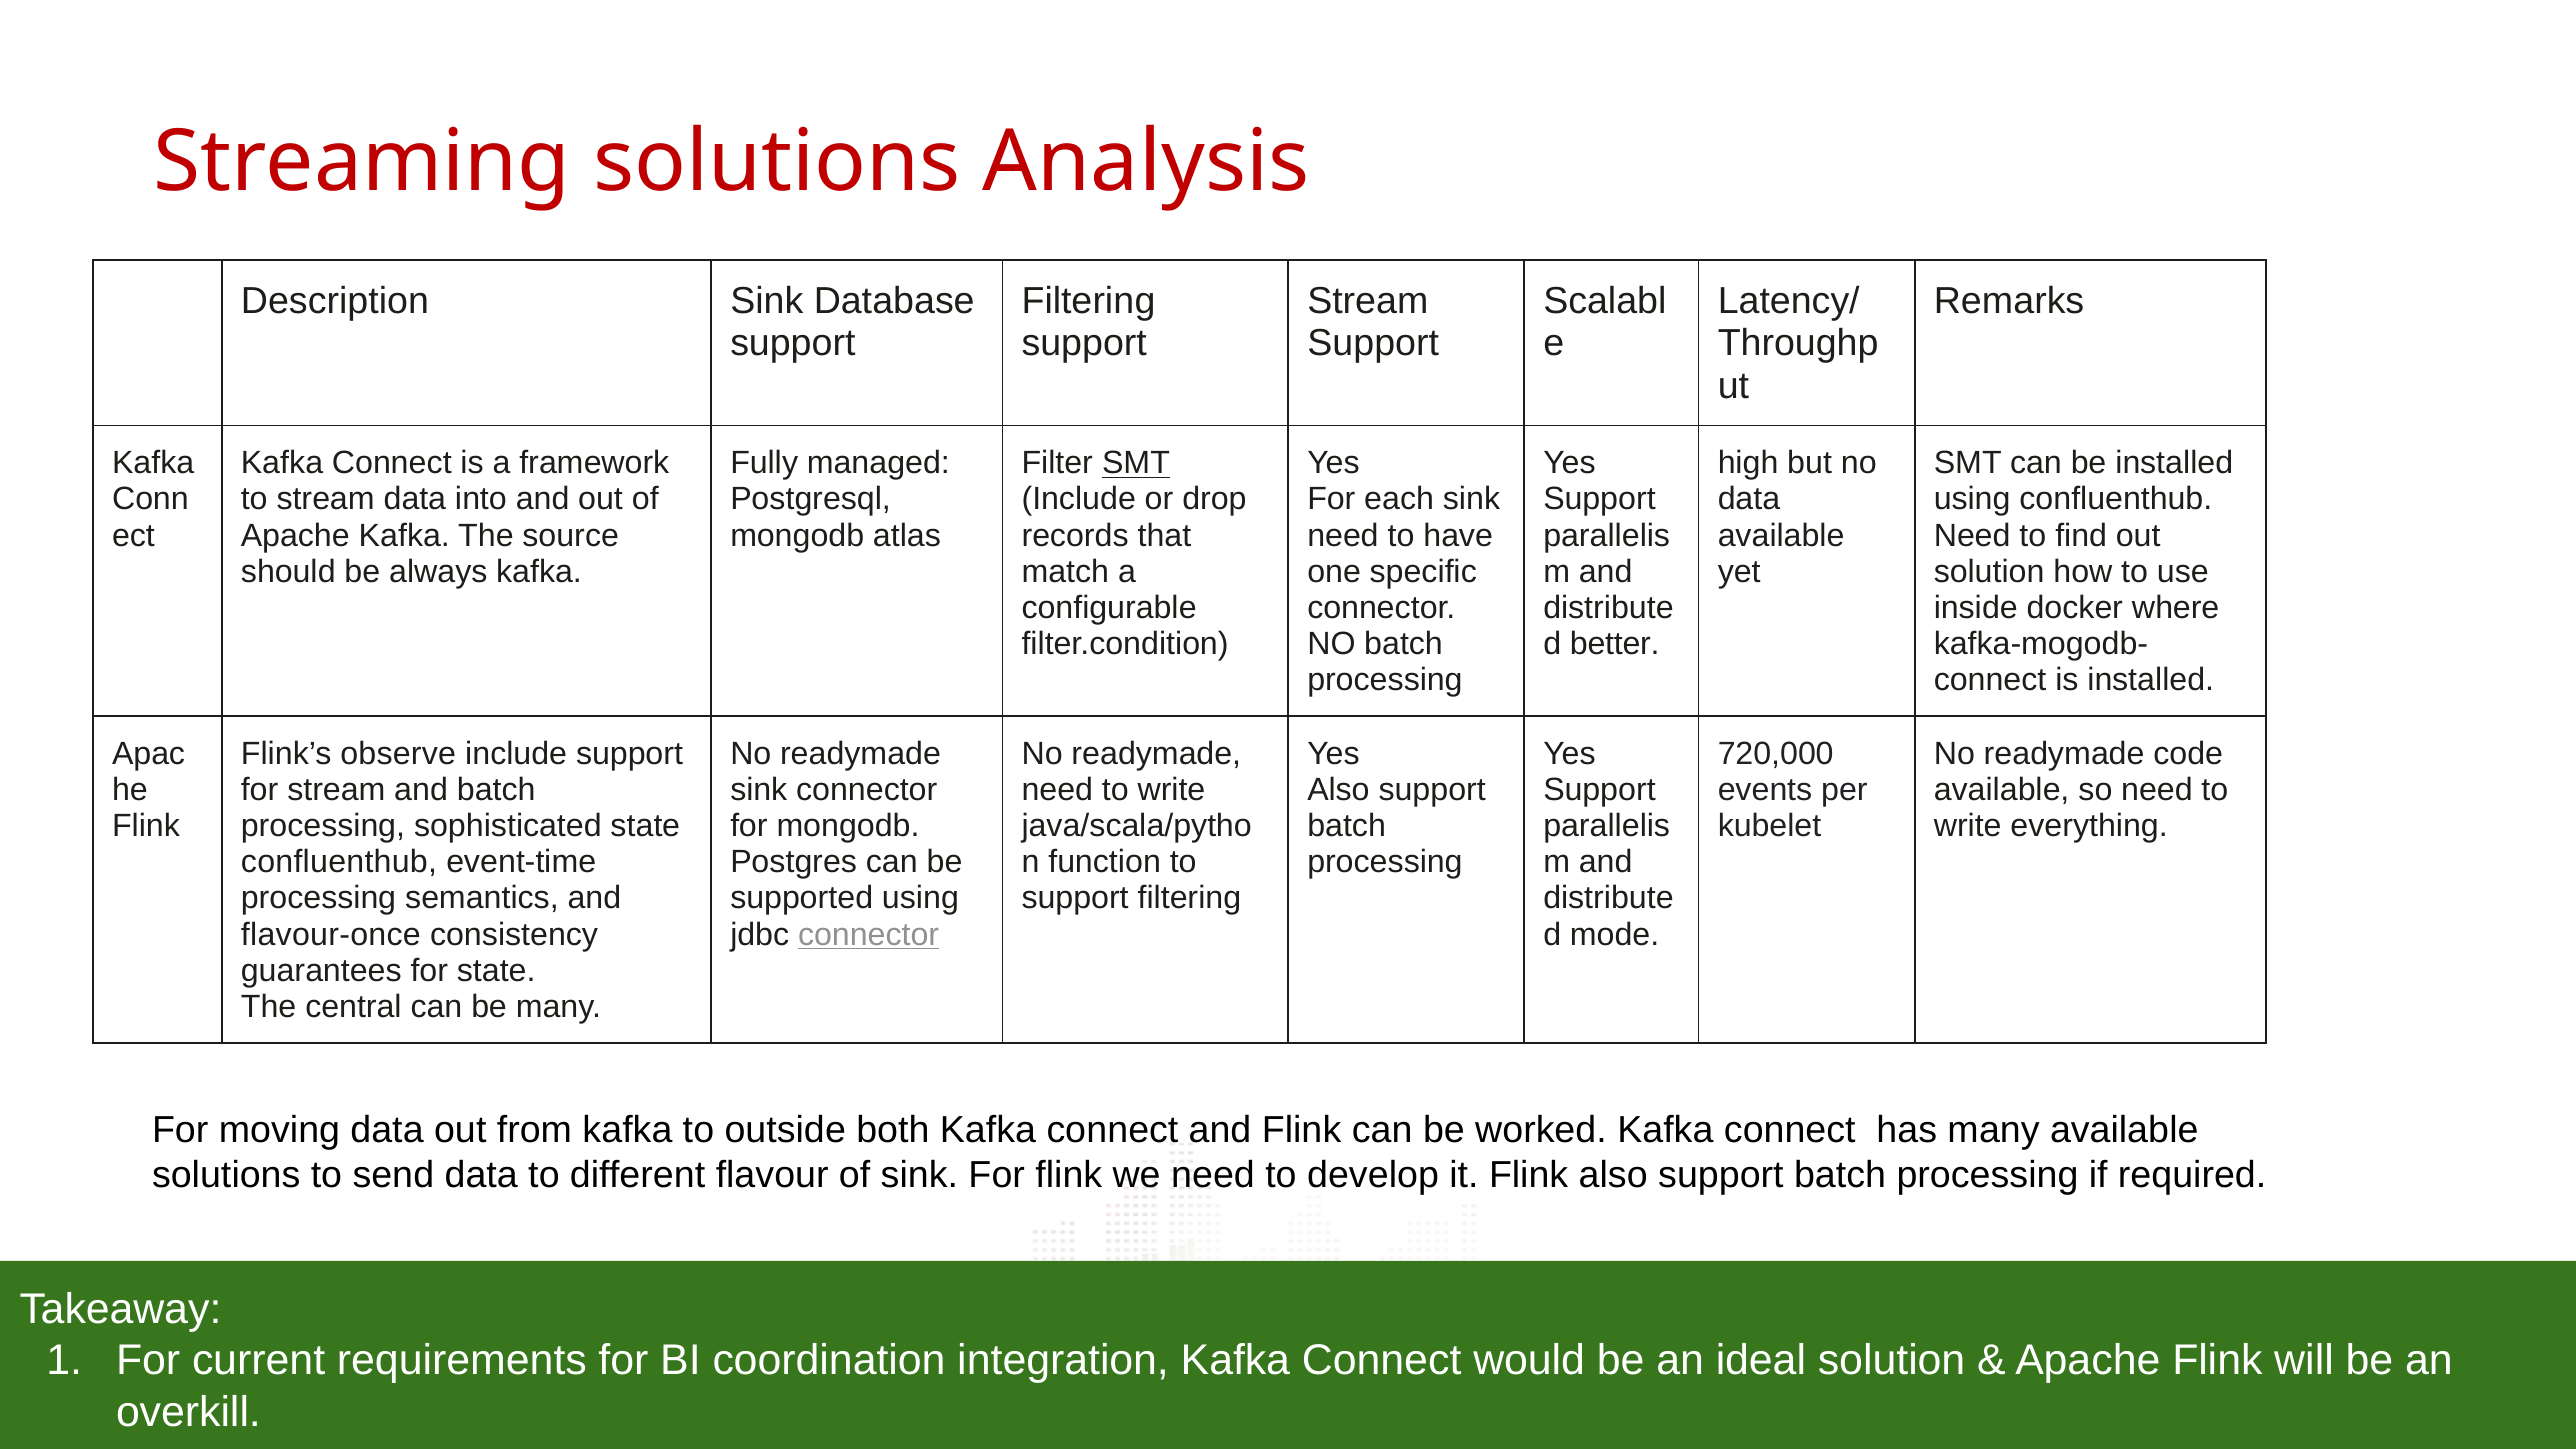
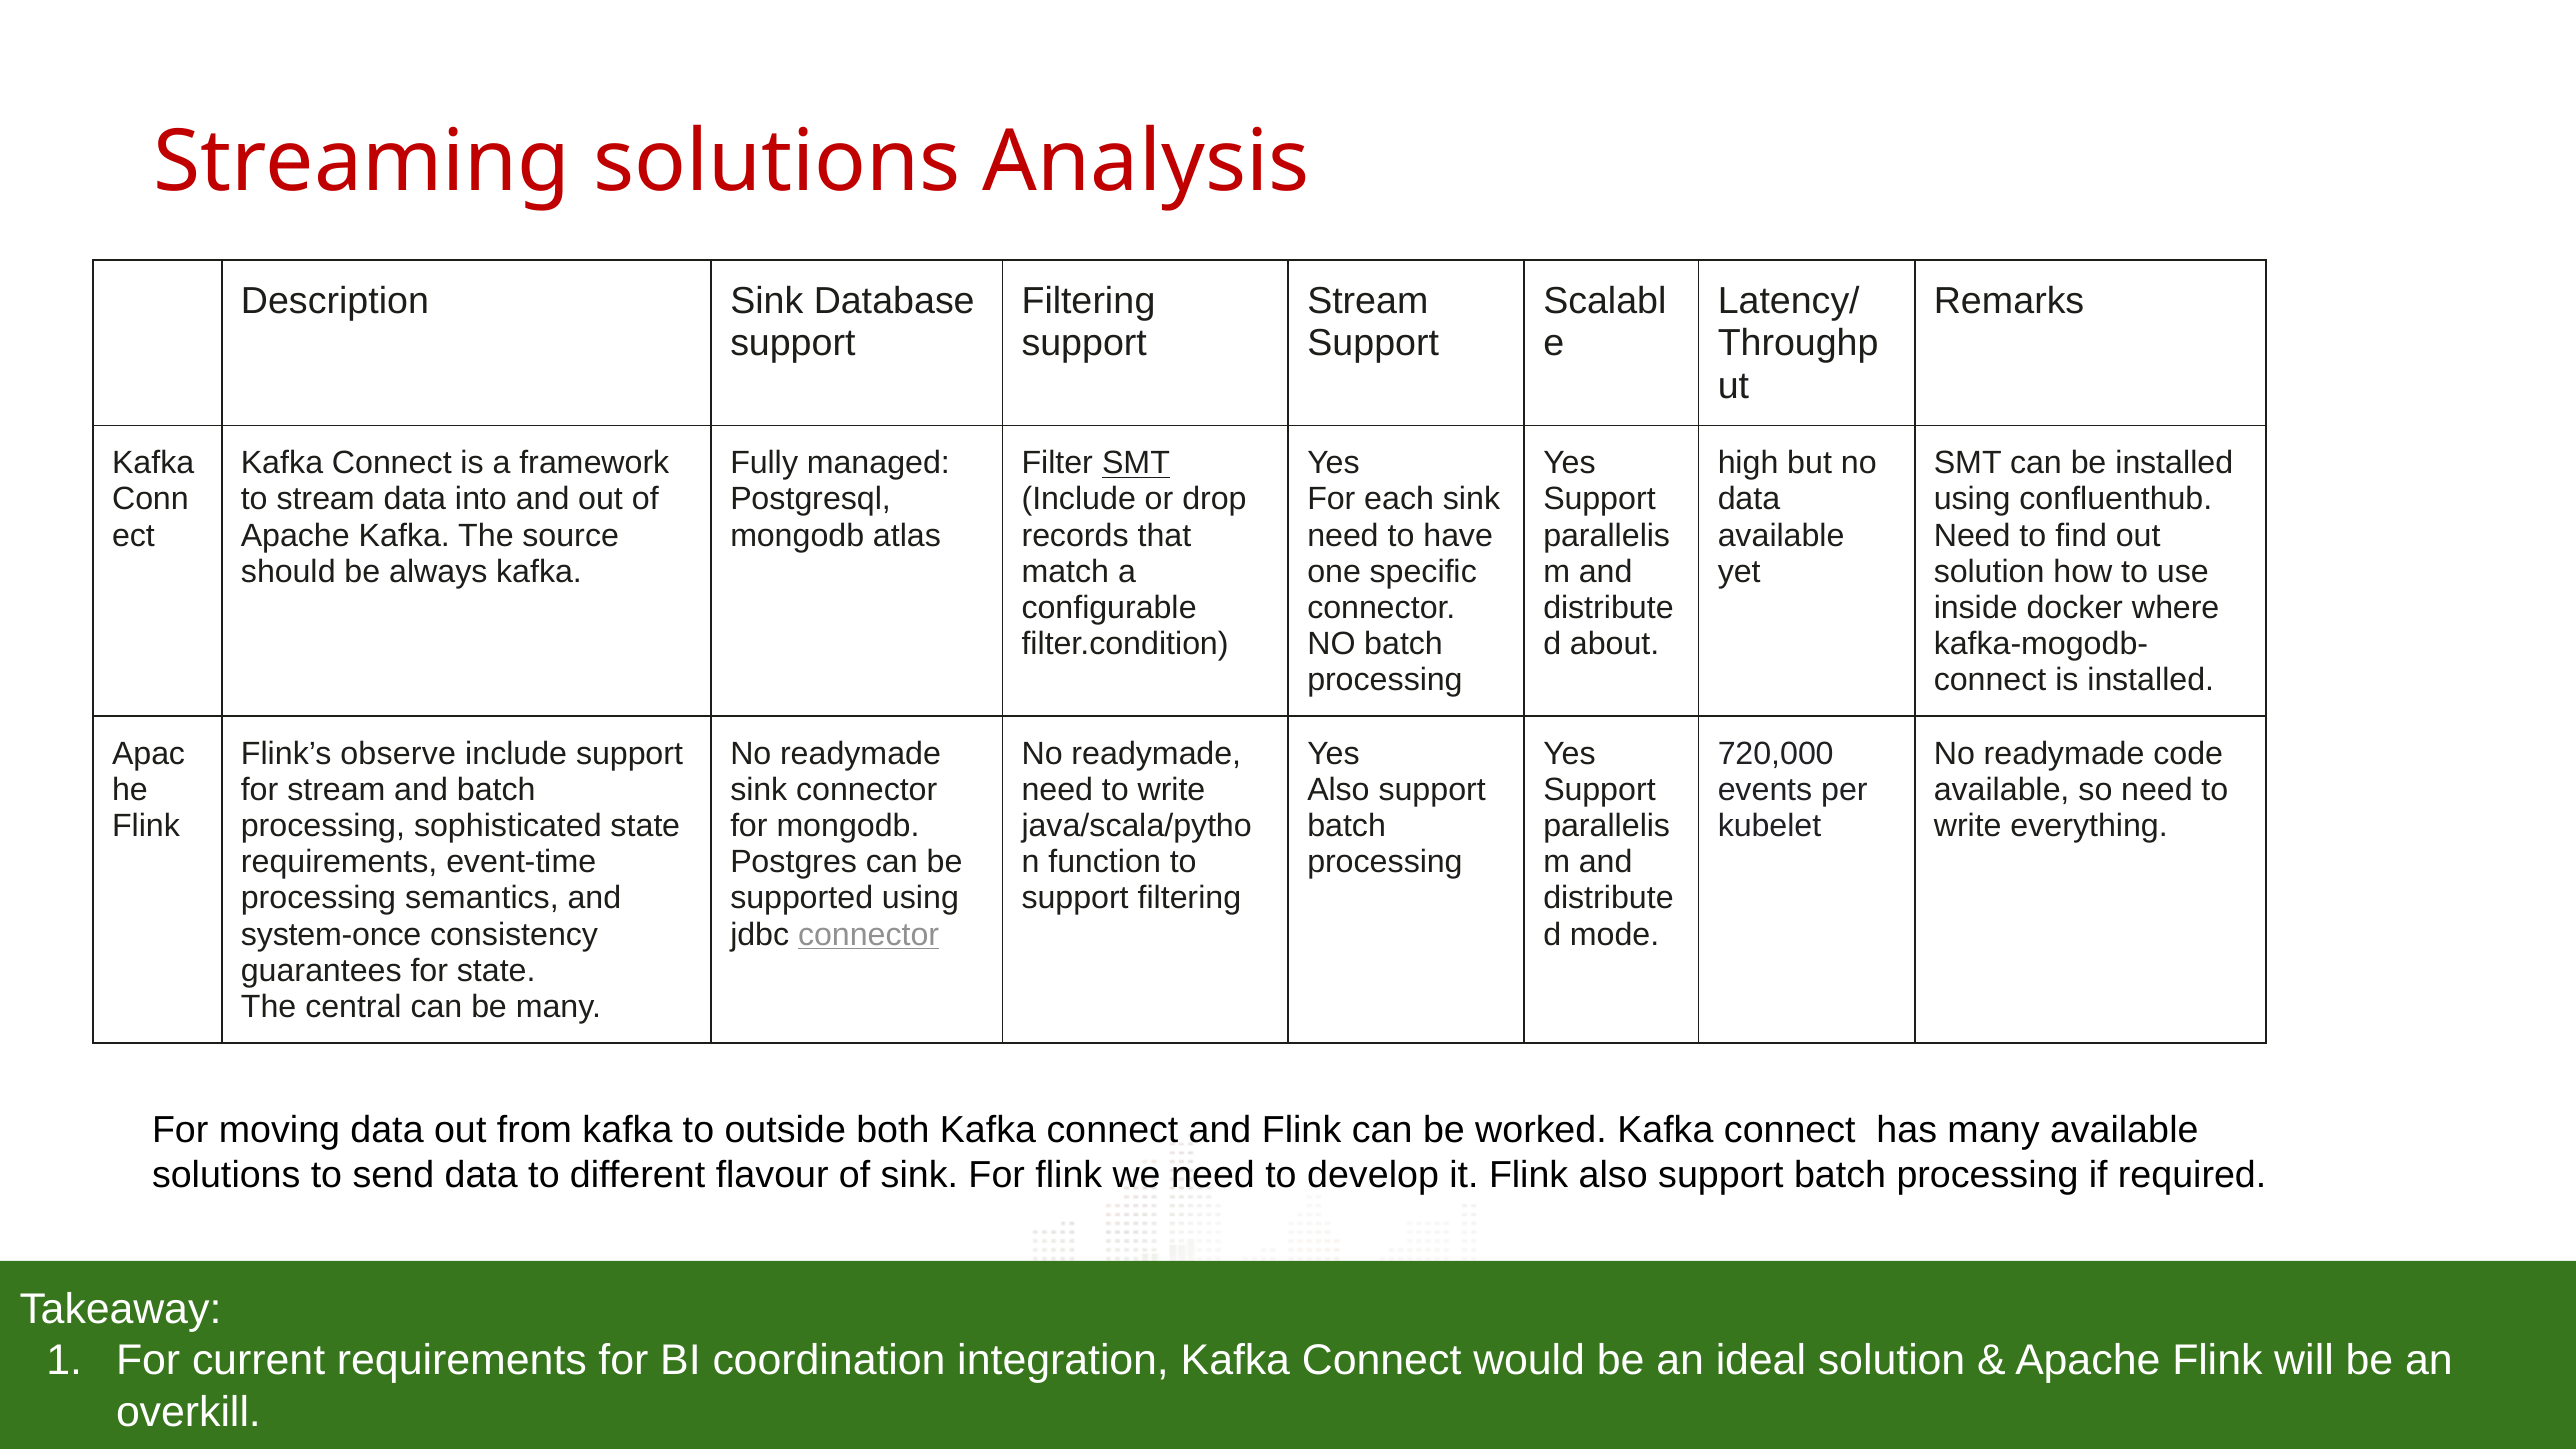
better: better -> about (1615, 644)
confluenthub: confluenthub -> requirements (339, 862)
flavour-once: flavour-once -> system-once (331, 934)
